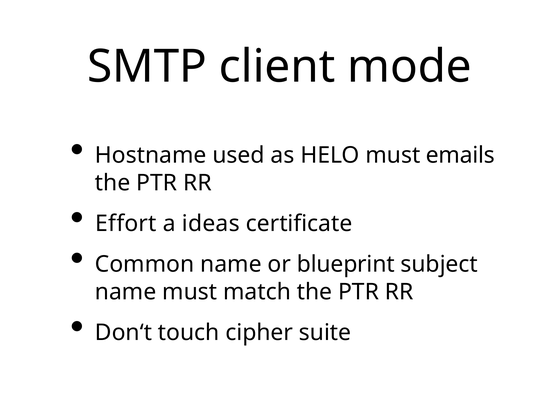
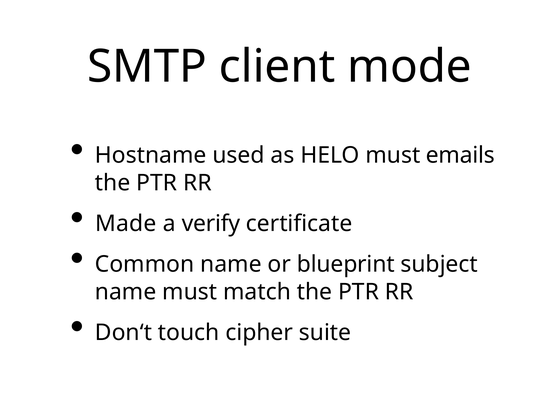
Effort: Effort -> Made (126, 223)
ideas: ideas -> verify (211, 223)
